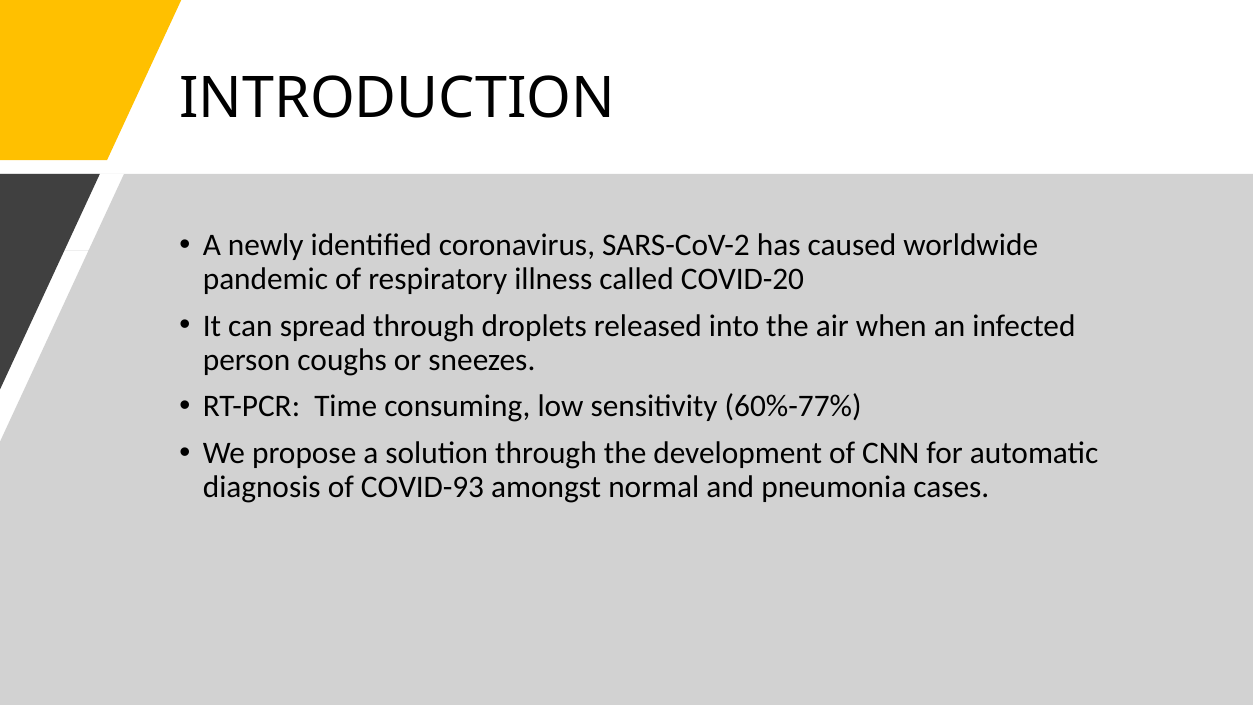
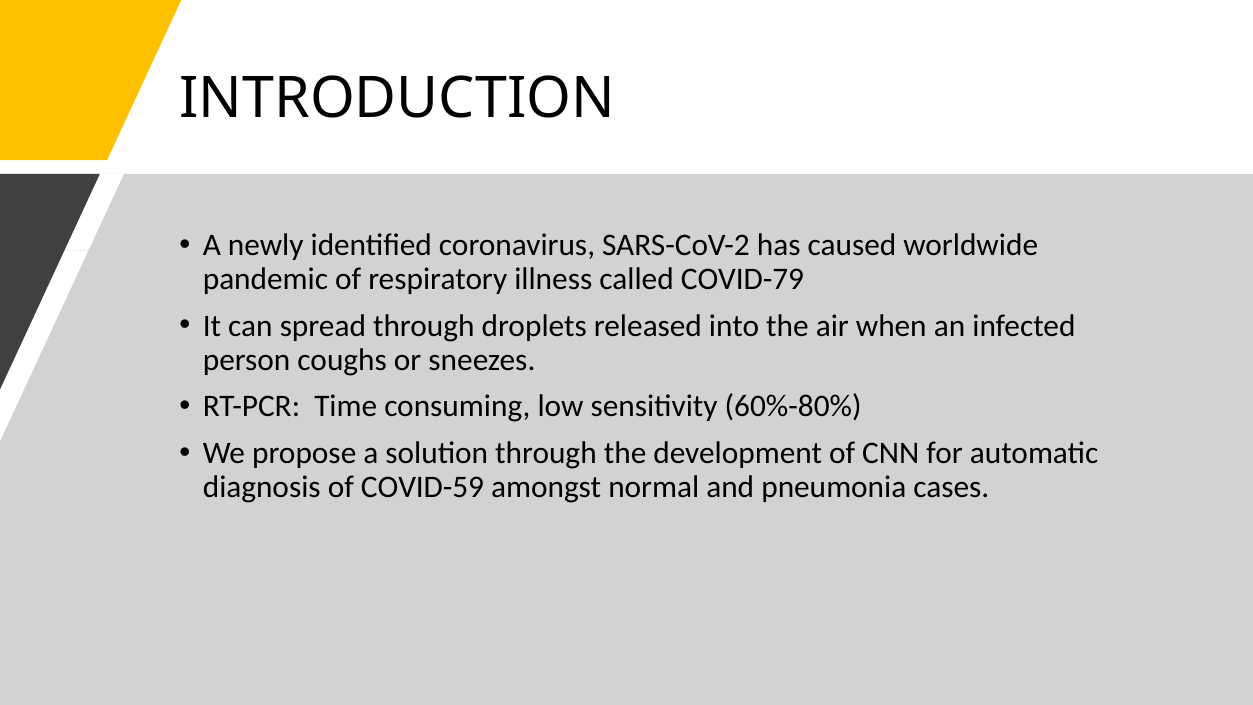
COVID-20: COVID-20 -> COVID-79 (742, 279)
60%-77%: 60%-77% -> 60%-80% (793, 406)
COVID-93: COVID-93 -> COVID-59 (423, 487)
